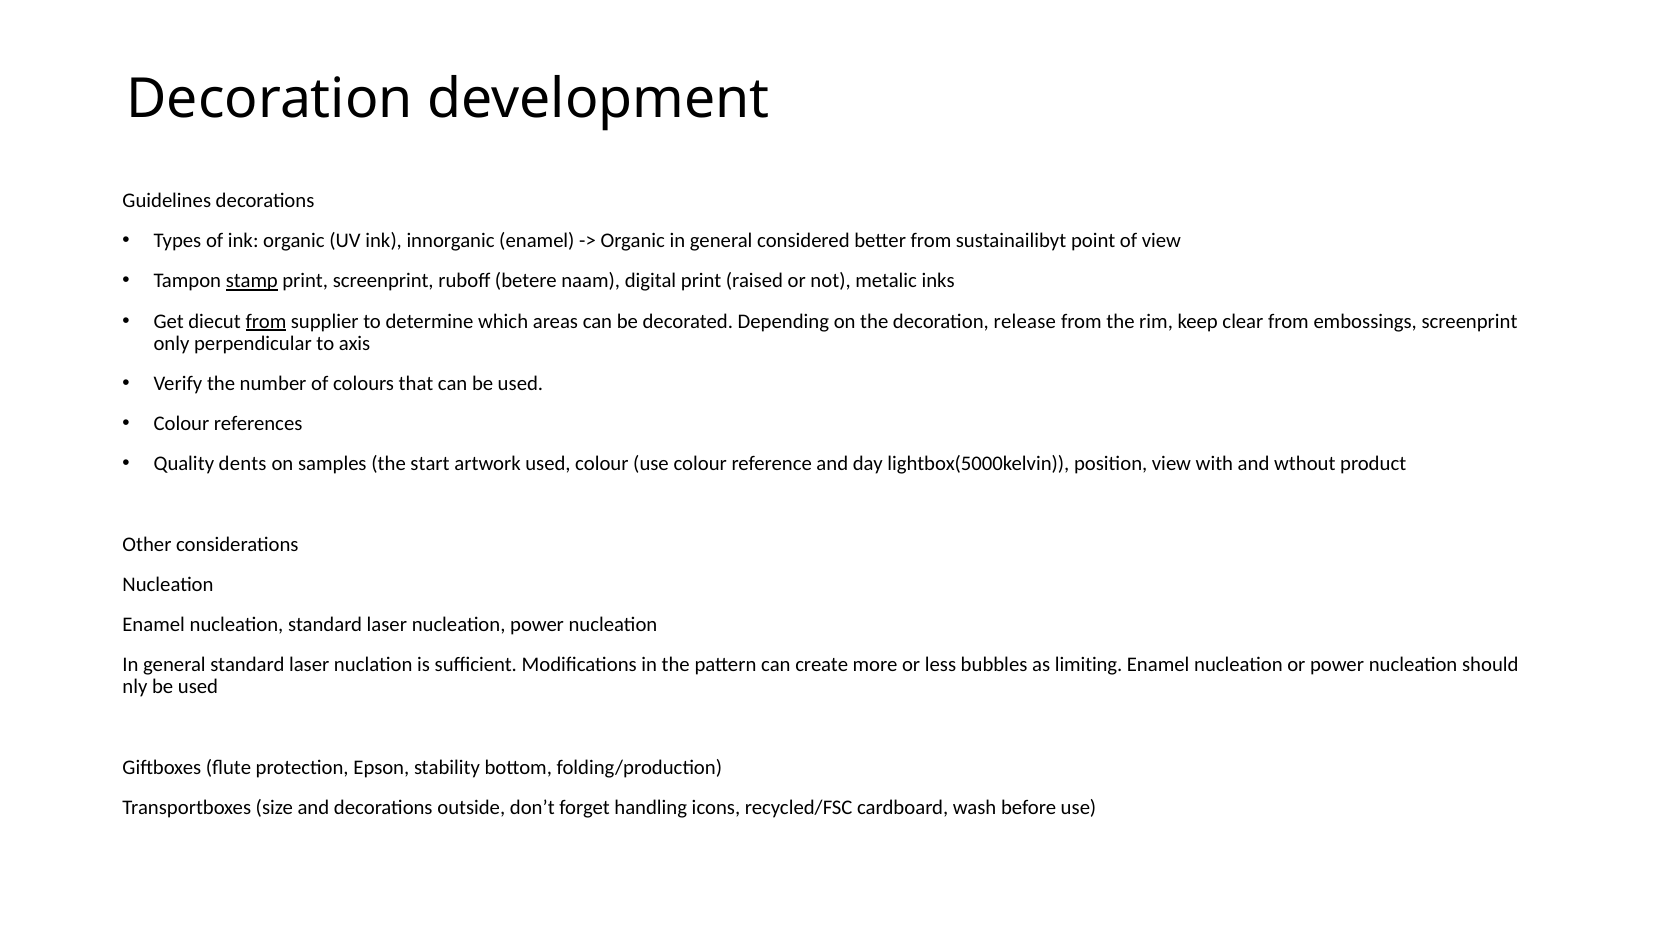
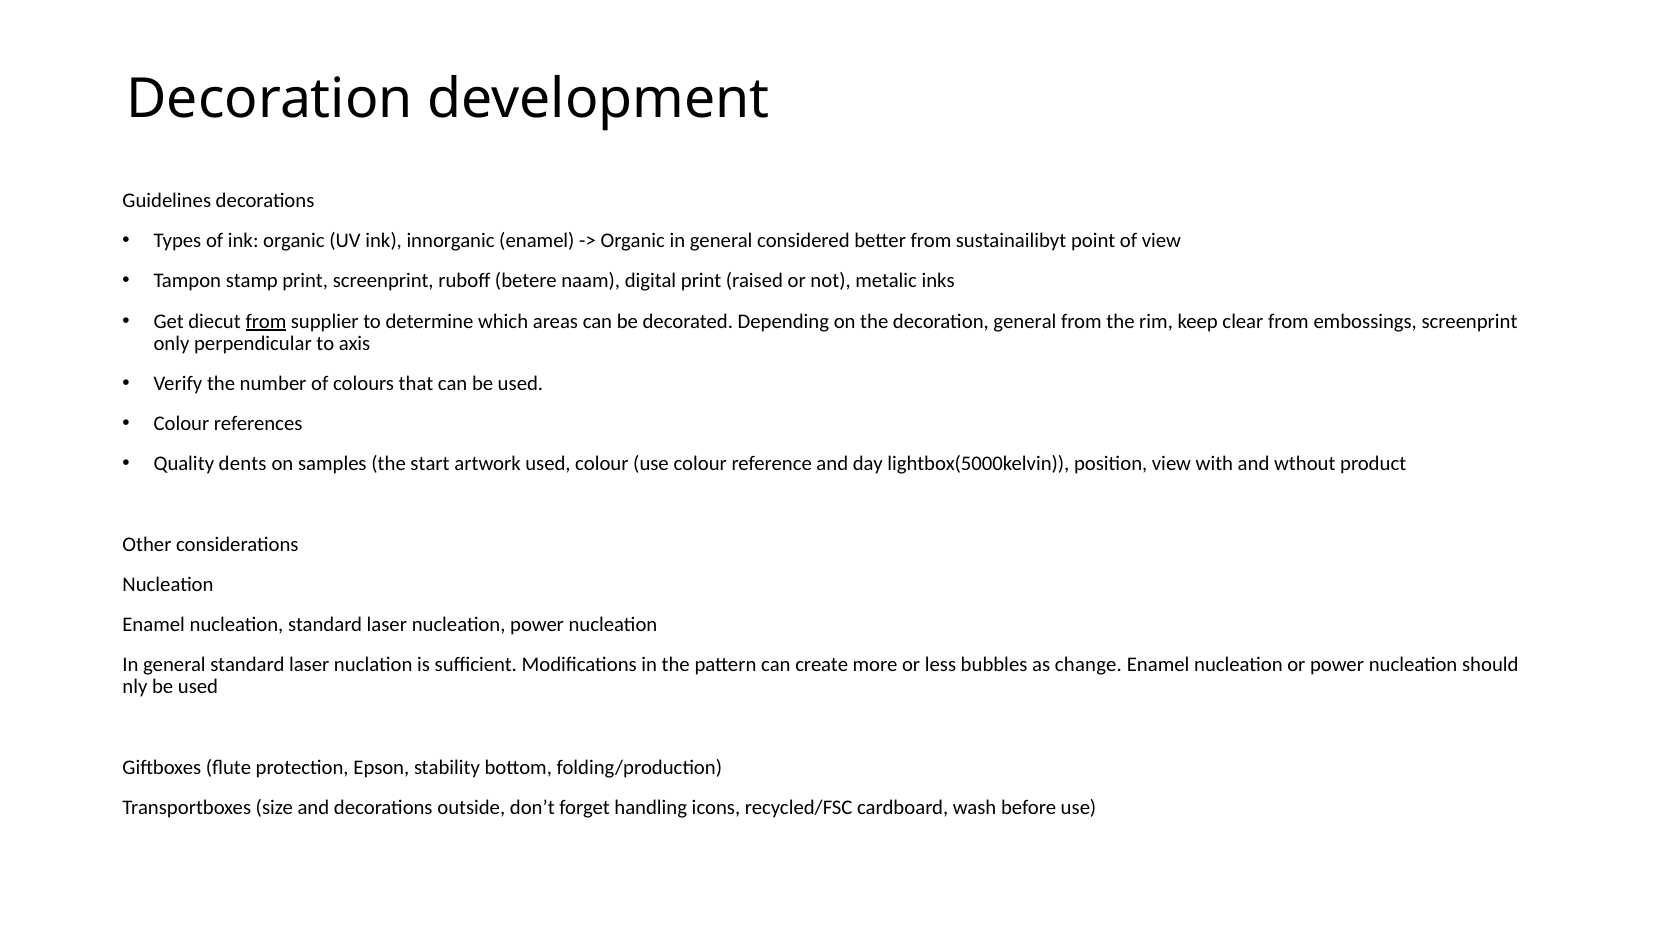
stamp underline: present -> none (252, 281)
decoration release: release -> general (1025, 321)
limiting: limiting -> change (1088, 664)
